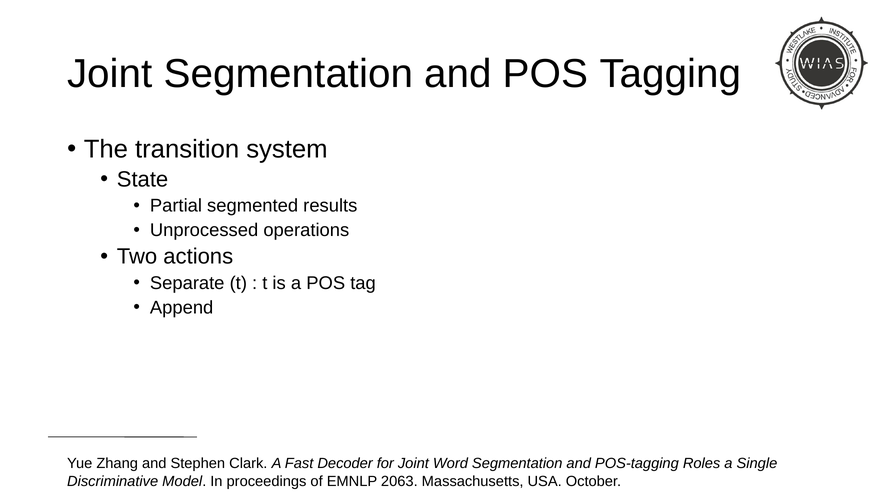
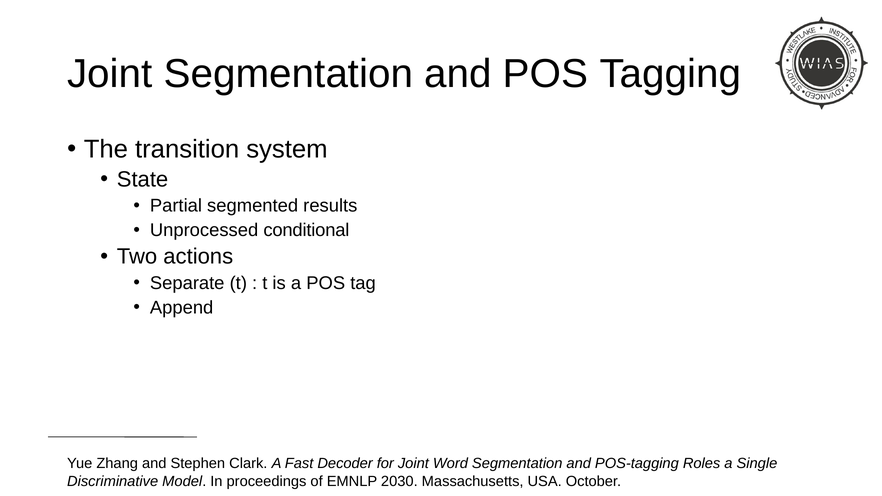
operations: operations -> conditional (306, 230)
2063: 2063 -> 2030 (399, 481)
